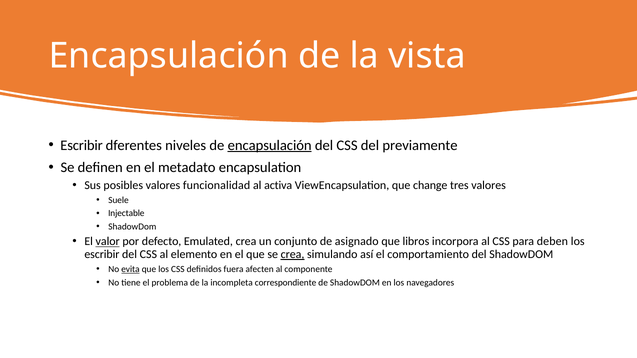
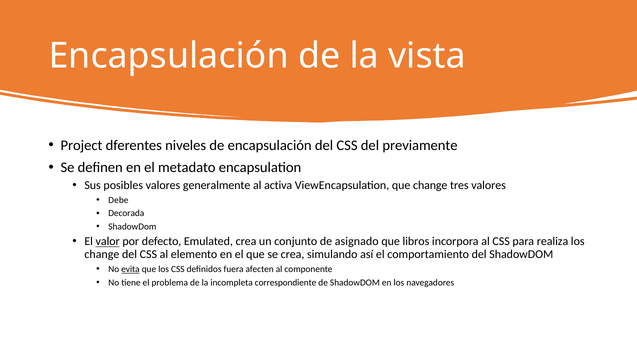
Escribir: Escribir -> Project (81, 145)
encapsulación underline: present -> none (270, 145)
funcionalidad: funcionalidad -> generalmente (217, 185)
Suele: Suele -> Debe (118, 200)
Injectable: Injectable -> Decorada (126, 214)
deben: deben -> realiza (552, 242)
escribir: escribir -> change (102, 255)
crea underline: present -> none (293, 255)
